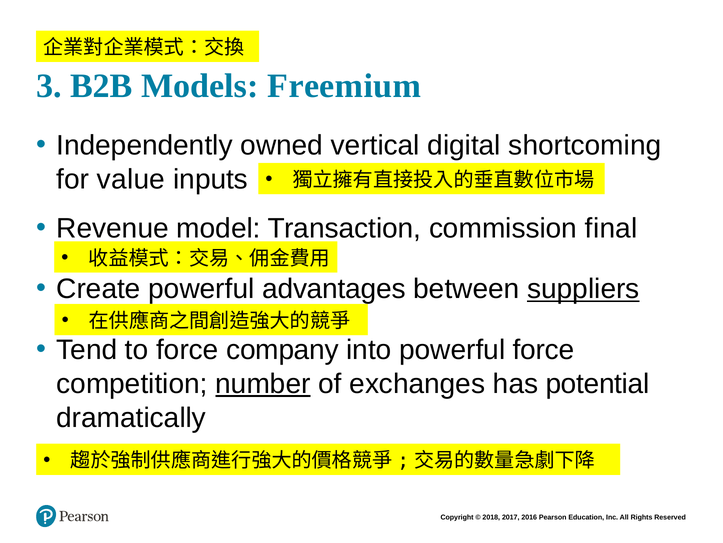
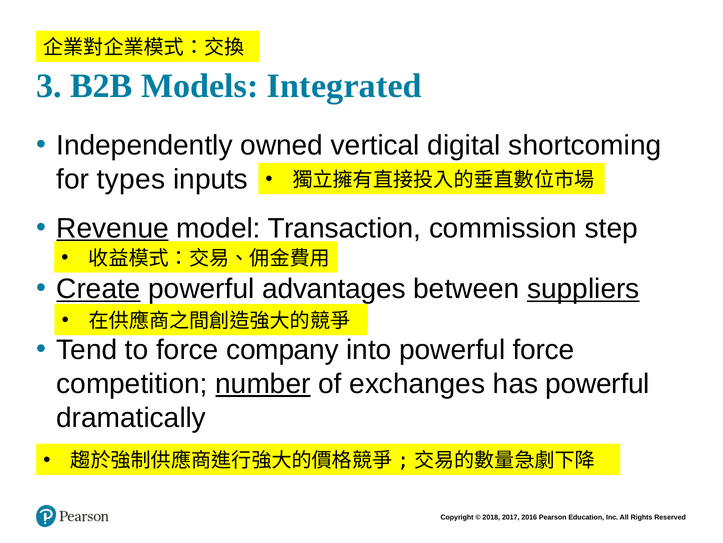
Freemium: Freemium -> Integrated (344, 86)
value: value -> types (131, 179)
Revenue underline: none -> present (113, 228)
final: final -> step (611, 228)
Create underline: none -> present (98, 289)
has potential: potential -> powerful (598, 383)
